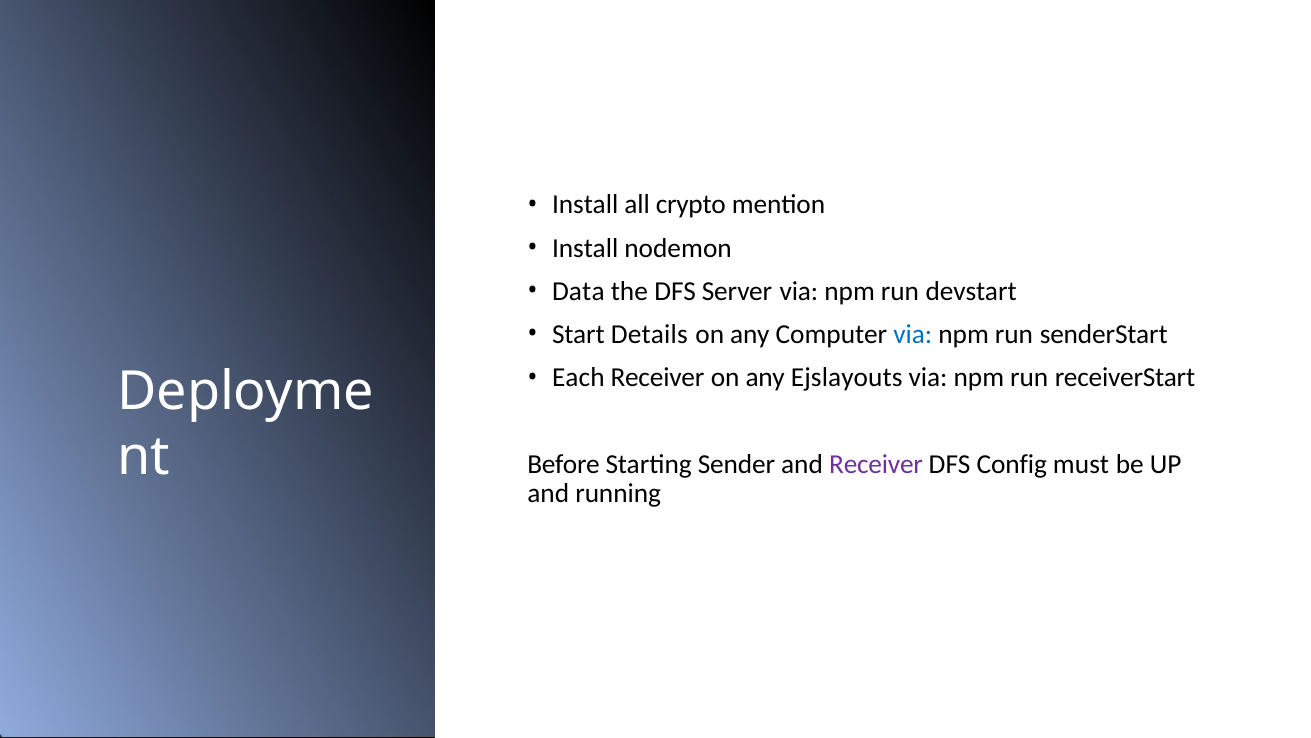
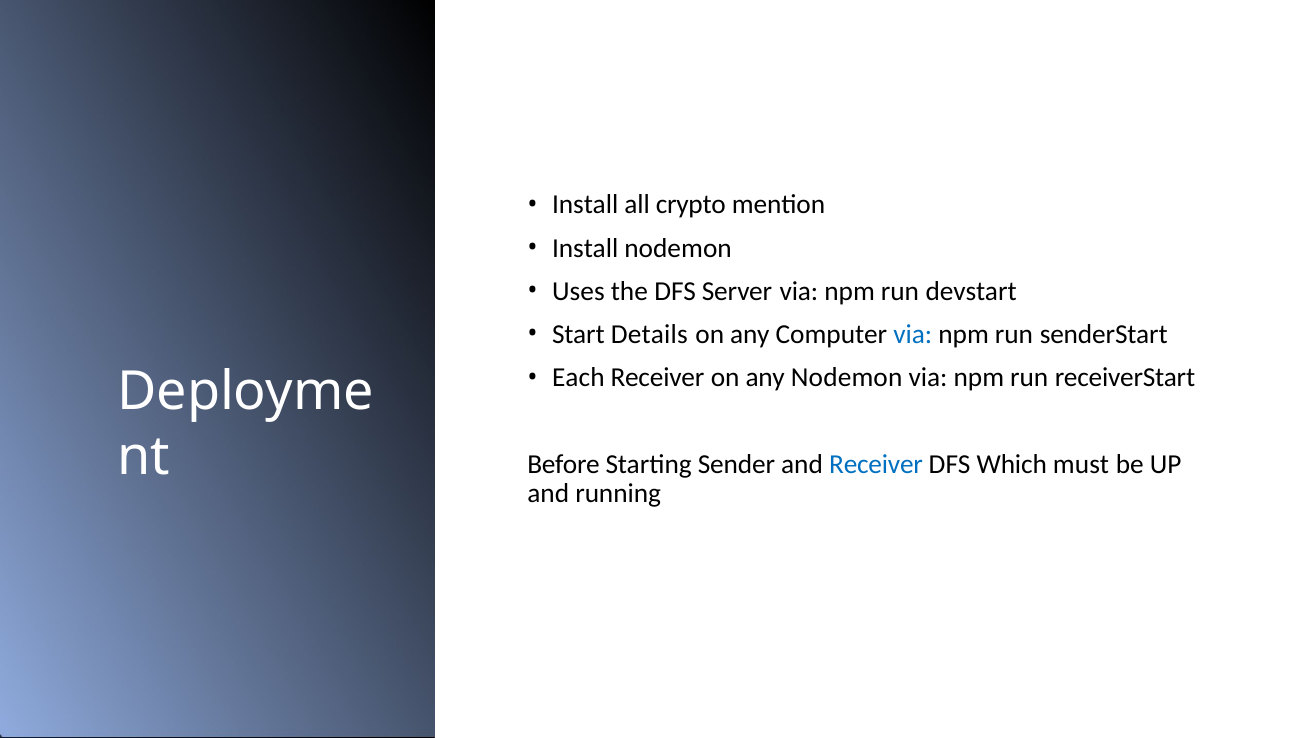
Data: Data -> Uses (578, 291)
any Ejslayouts: Ejslayouts -> Nodemon (847, 377)
Receiver colour: purple -> blue (876, 464)
Config: Config -> Which (1012, 464)
